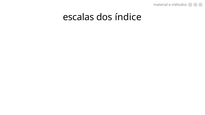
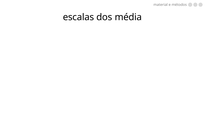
índice: índice -> média (128, 17)
